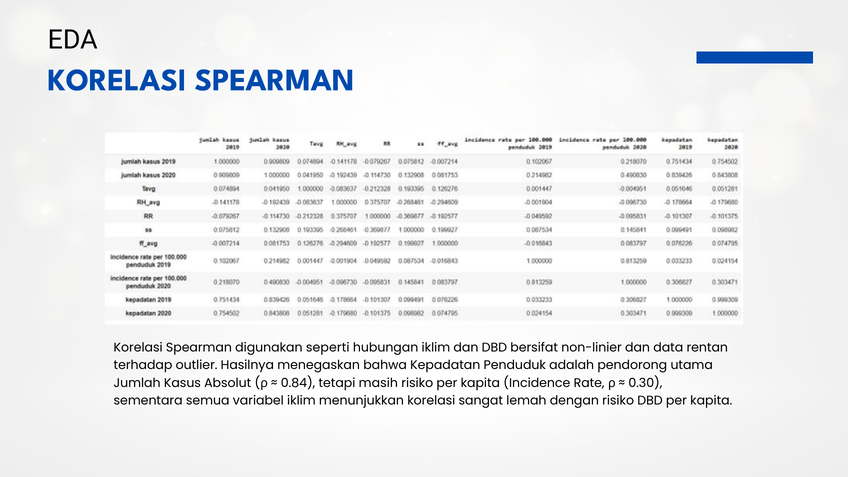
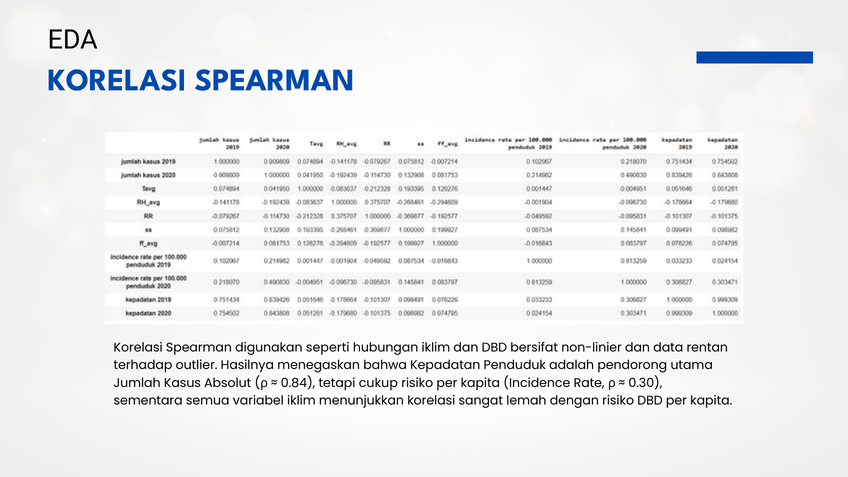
masih: masih -> cukup (378, 383)
